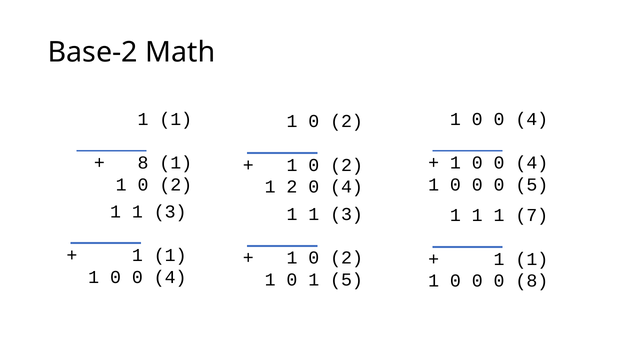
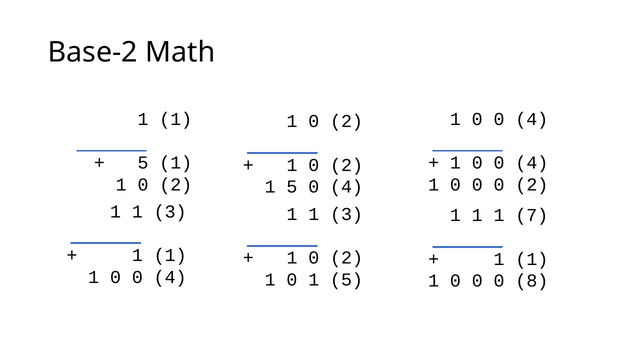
8: 8 -> 5 (143, 163)
0 0 5: 5 -> 2 (532, 185)
2: 2 -> 5 (292, 187)
